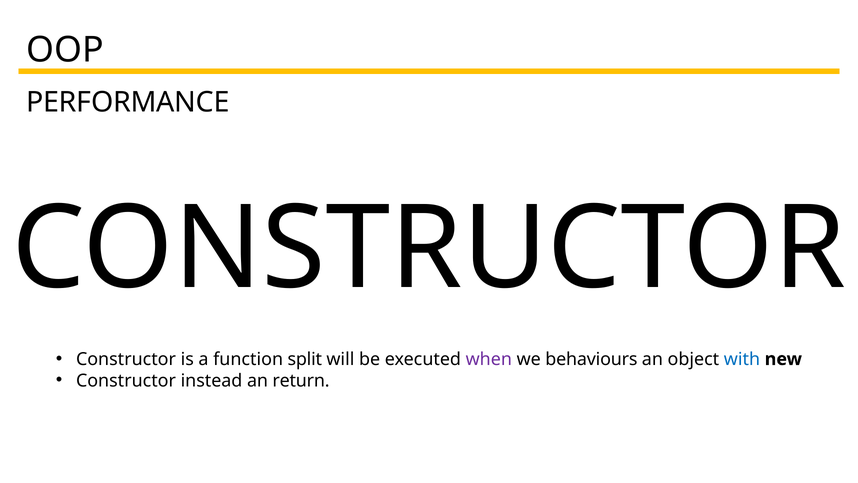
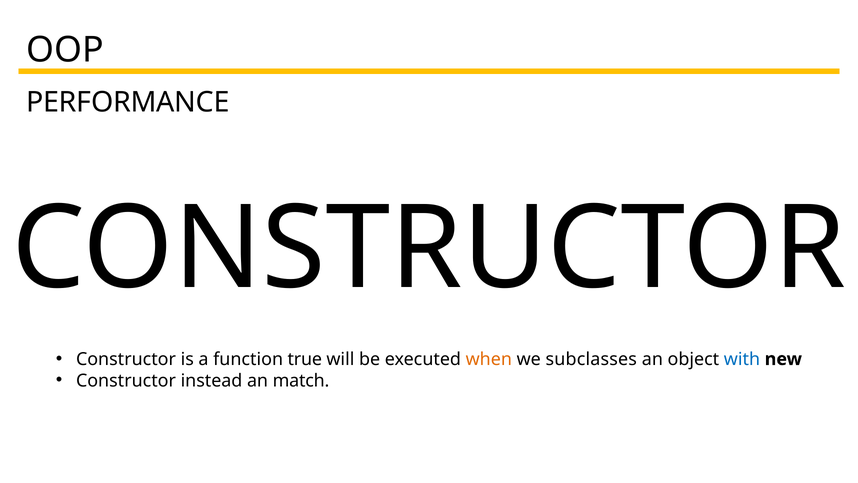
split: split -> true (305, 359)
when colour: purple -> orange (489, 359)
behaviours: behaviours -> subclasses (591, 359)
return: return -> match (301, 380)
